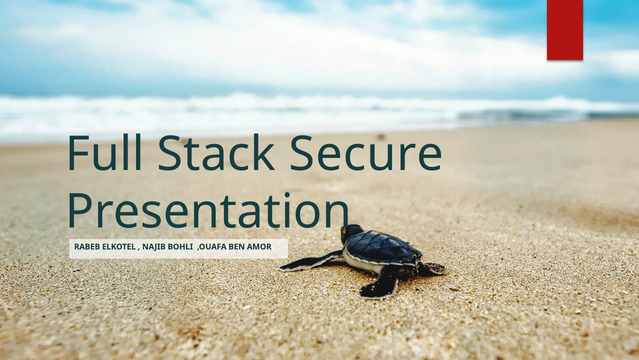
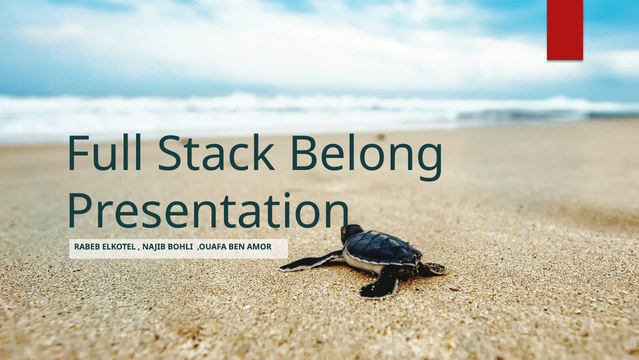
Secure: Secure -> Belong (367, 154)
